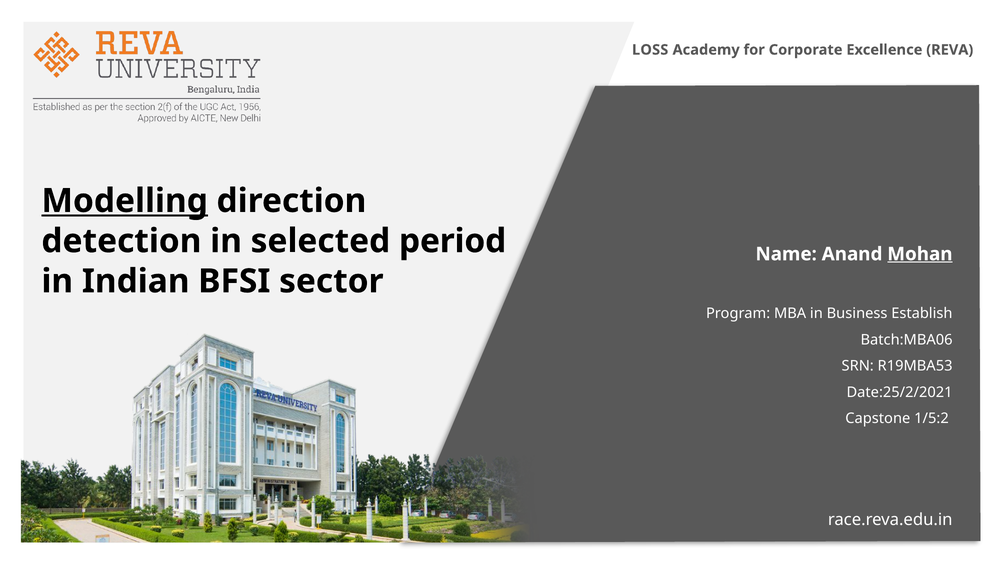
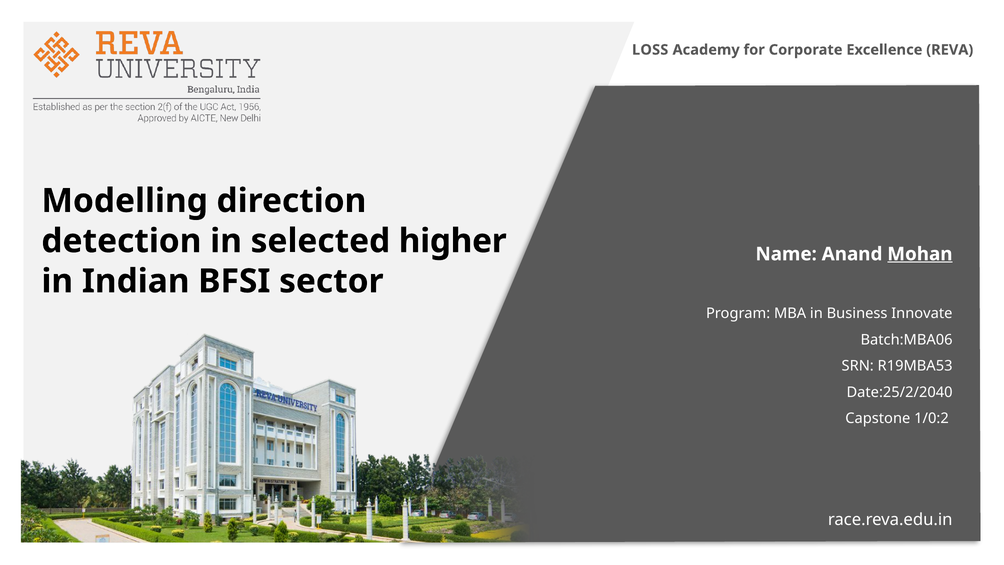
Modelling underline: present -> none (125, 201)
period: period -> higher (453, 241)
Establish: Establish -> Innovate (922, 313)
Date:25/2/2021: Date:25/2/2021 -> Date:25/2/2040 (900, 392)
1/5:2: 1/5:2 -> 1/0:2 (931, 418)
